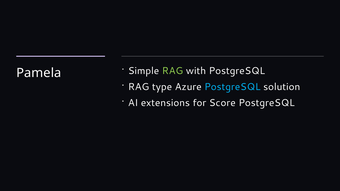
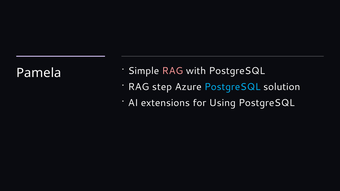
RAG colour: light green -> pink (173, 71)
type: type -> step (162, 87)
Score: Score -> Using (222, 103)
